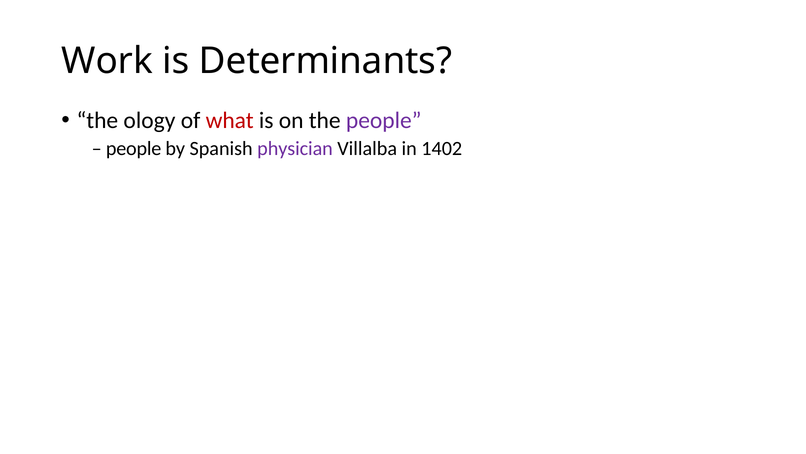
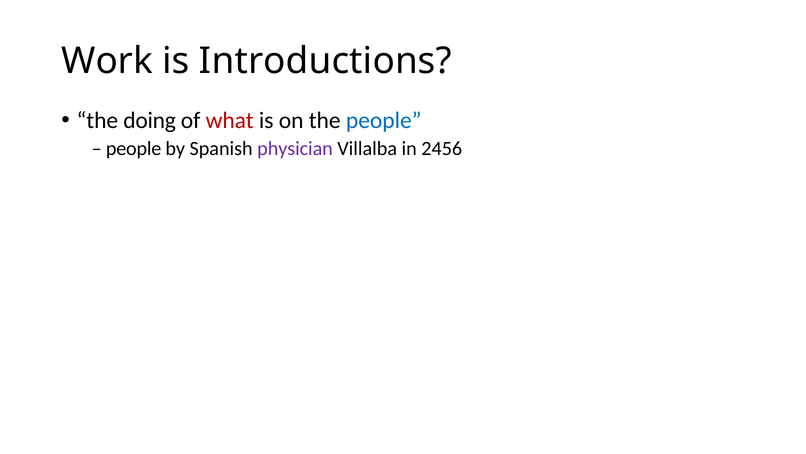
Determinants: Determinants -> Introductions (325, 61)
ology: ology -> doing (150, 120)
people colour: purple -> blue (384, 120)
1402: 1402 -> 2456 (442, 148)
